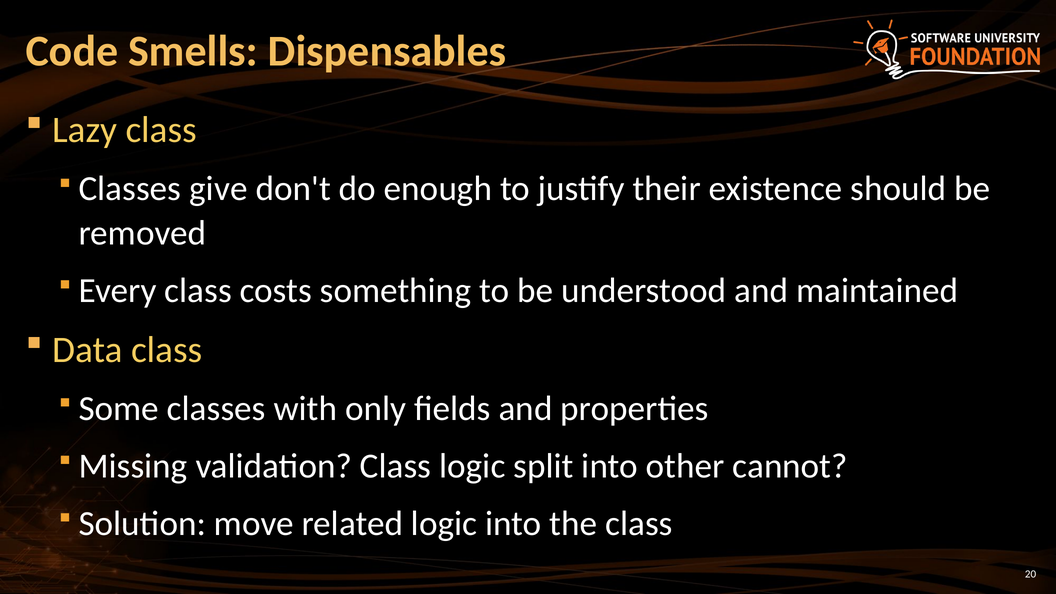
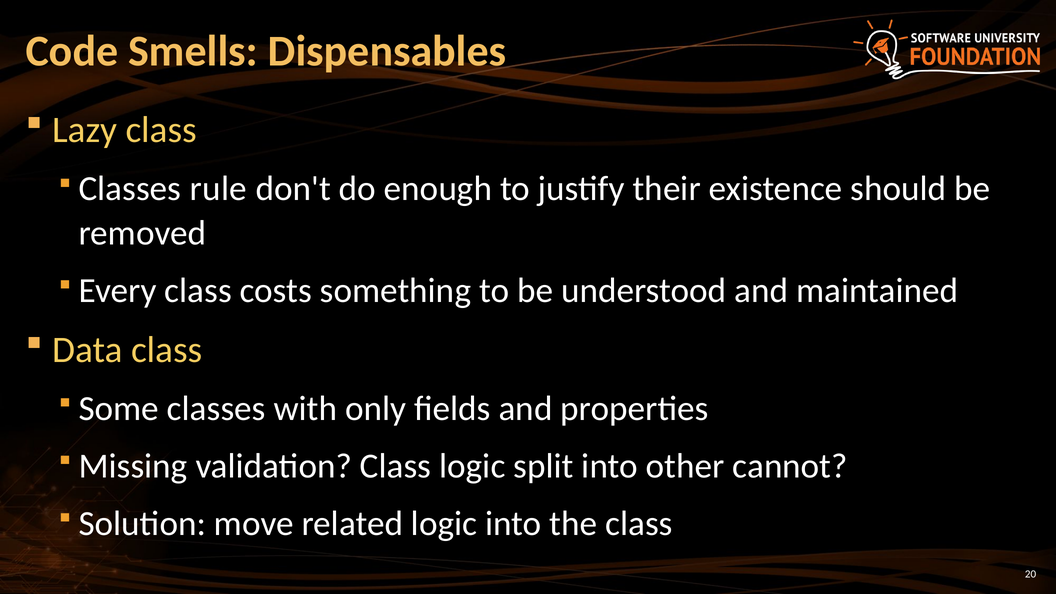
give: give -> rule (218, 189)
